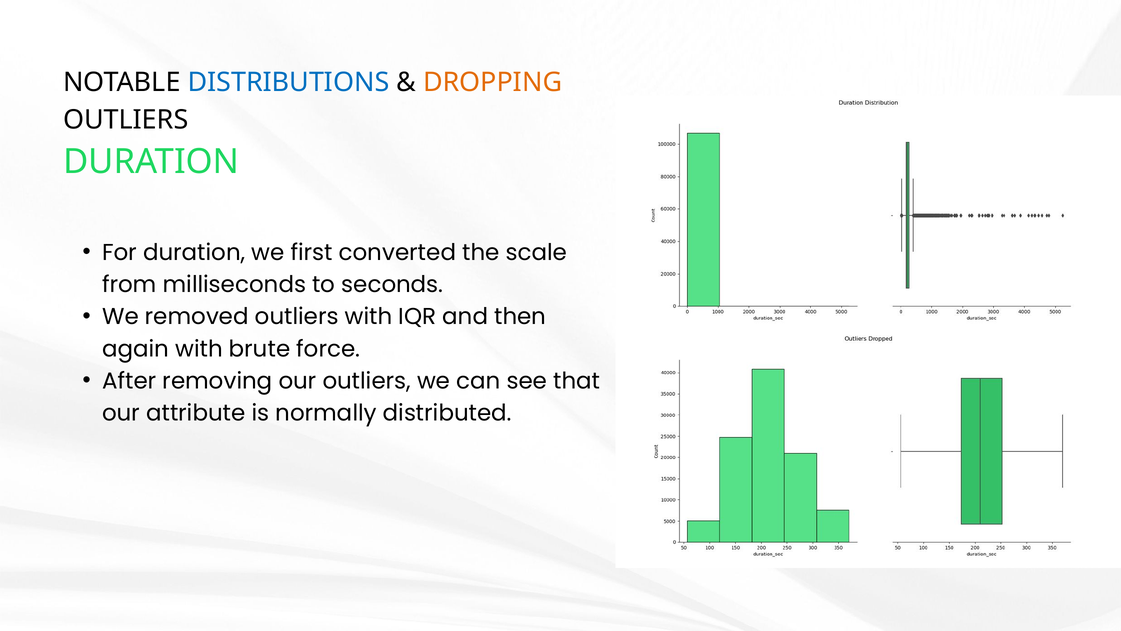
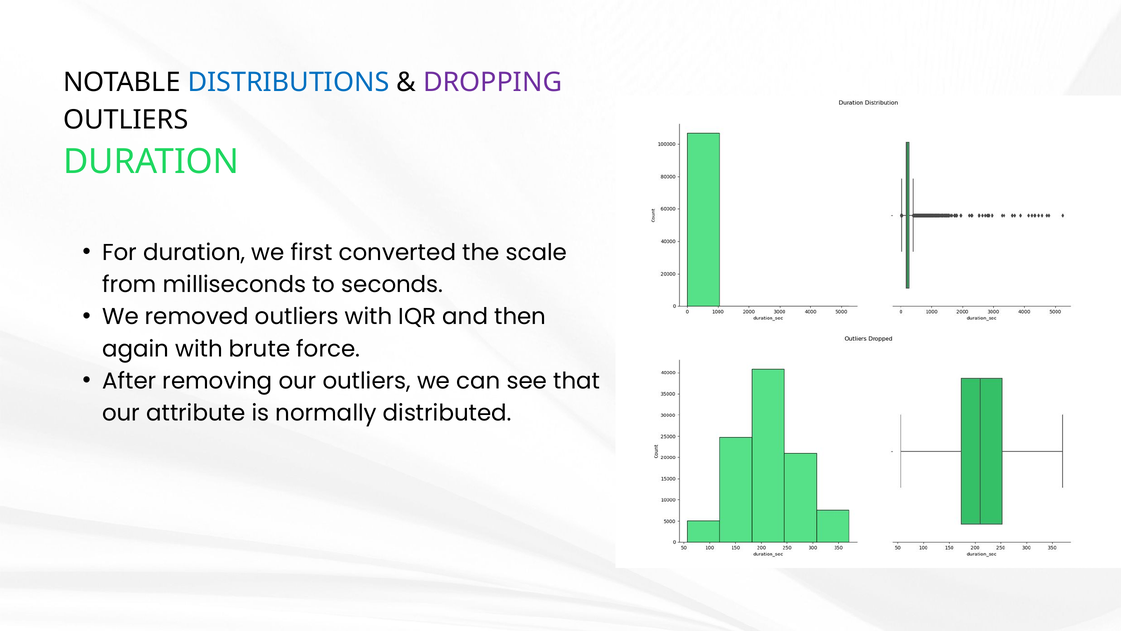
DROPPING colour: orange -> purple (493, 82)
